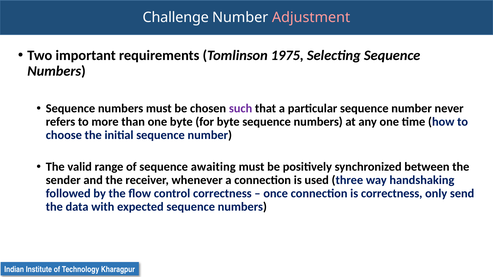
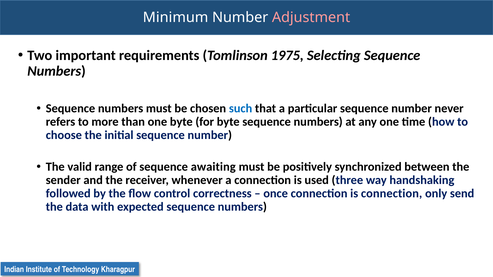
Challenge: Challenge -> Minimum (176, 17)
such colour: purple -> blue (241, 109)
is correctness: correctness -> connection (392, 194)
